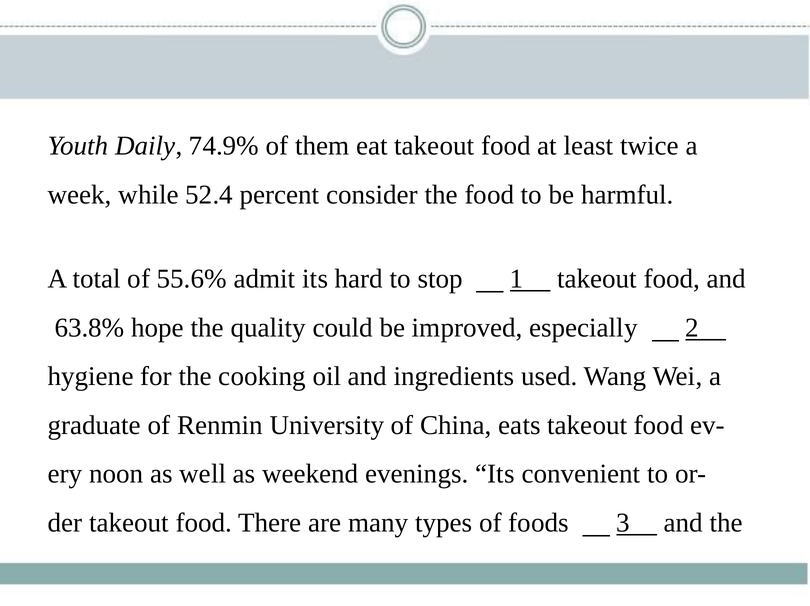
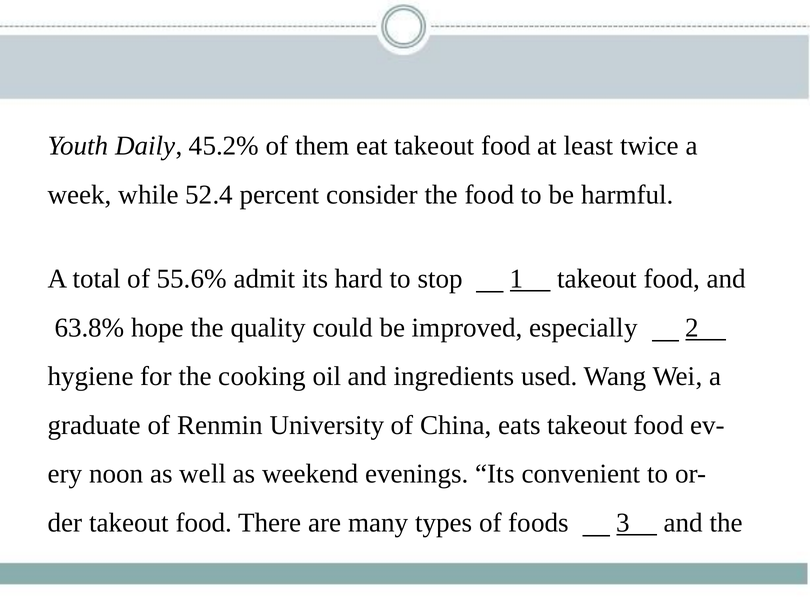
74.9%: 74.9% -> 45.2% (224, 146)
